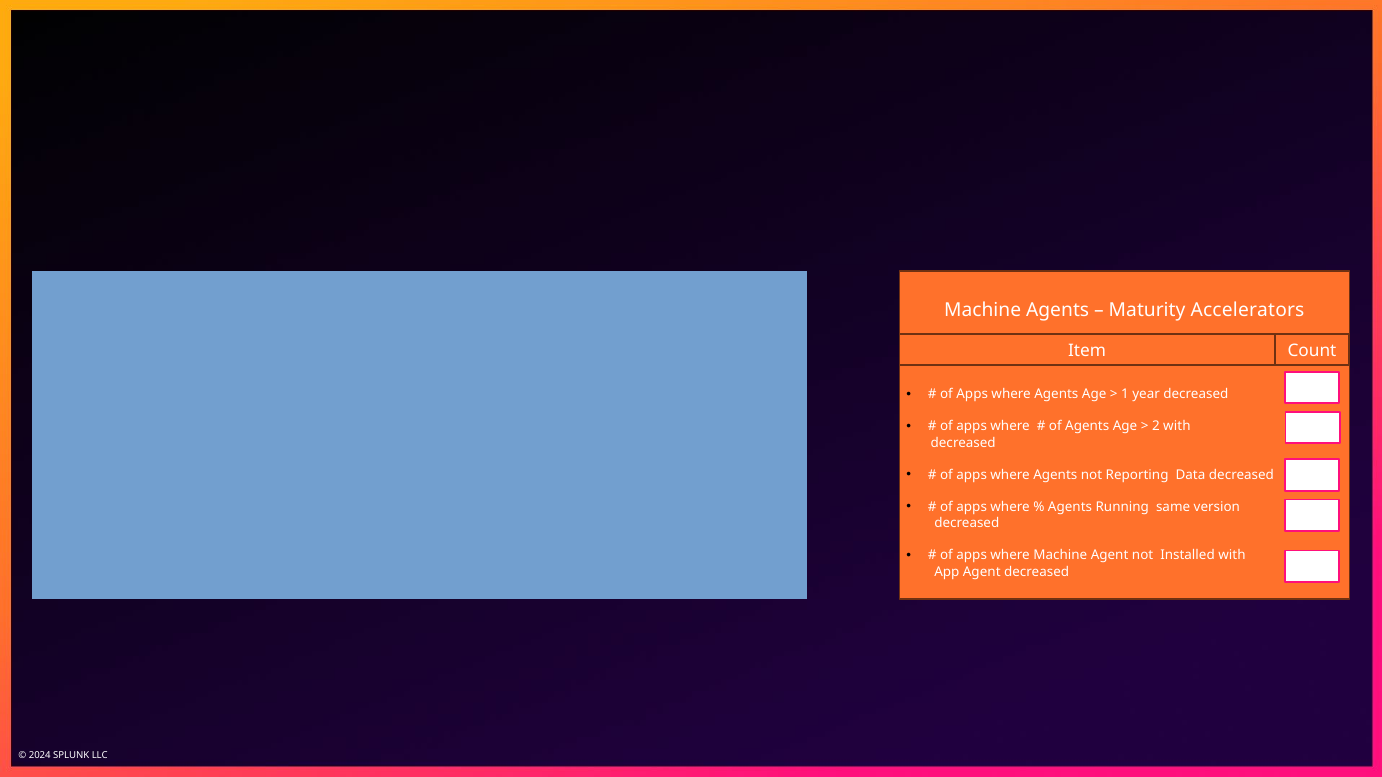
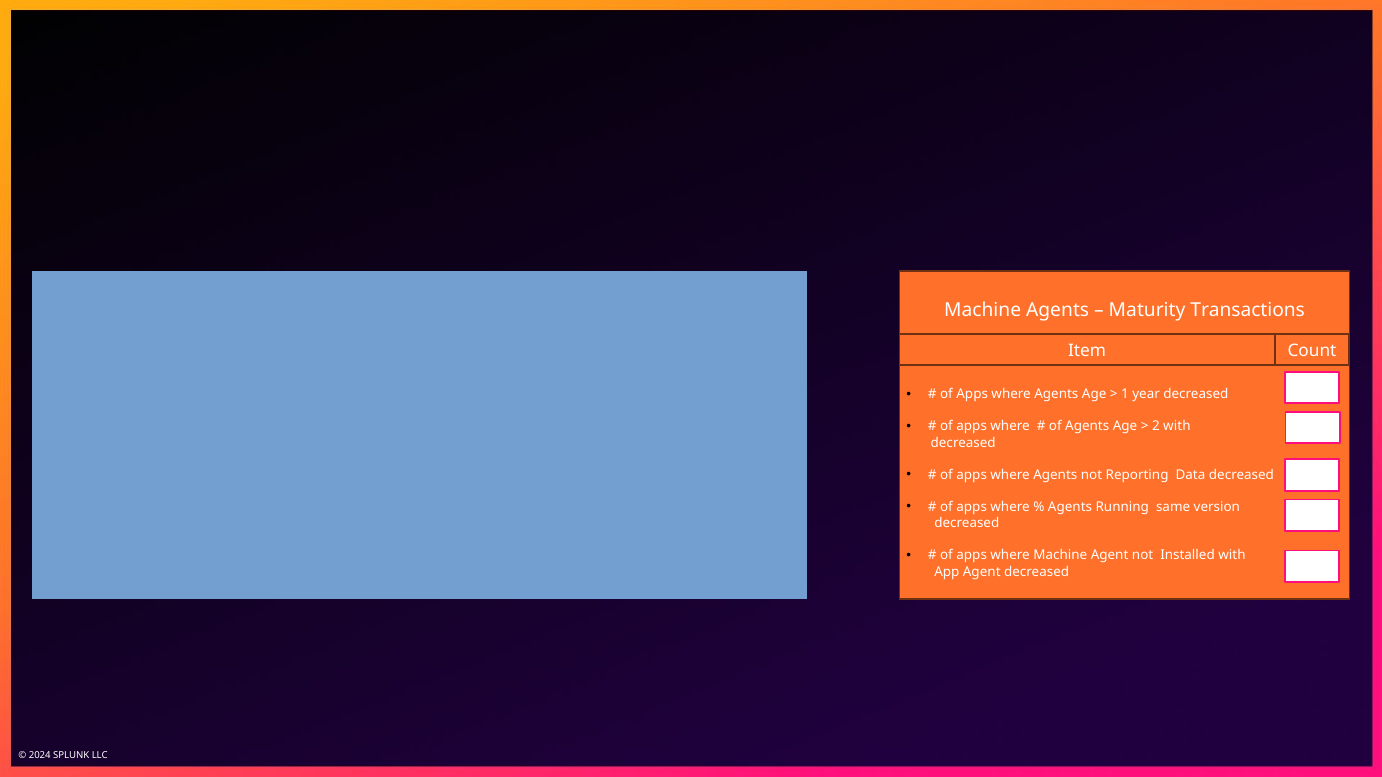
Accelerators: Accelerators -> Transactions (1248, 311)
